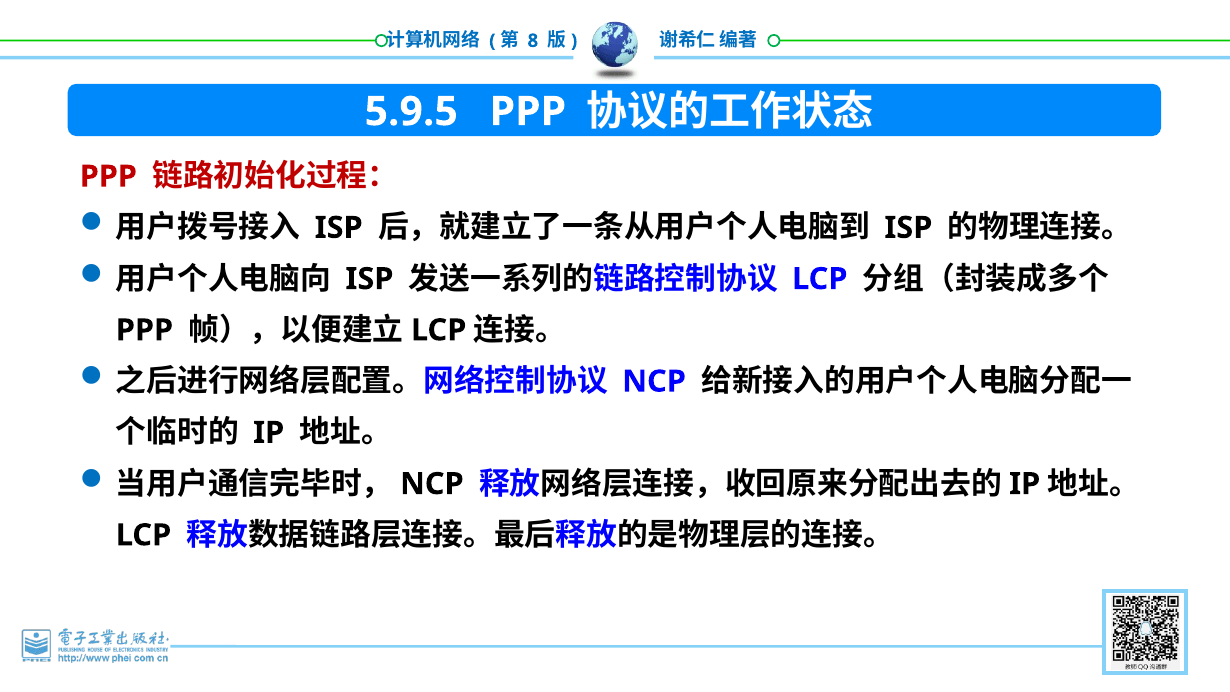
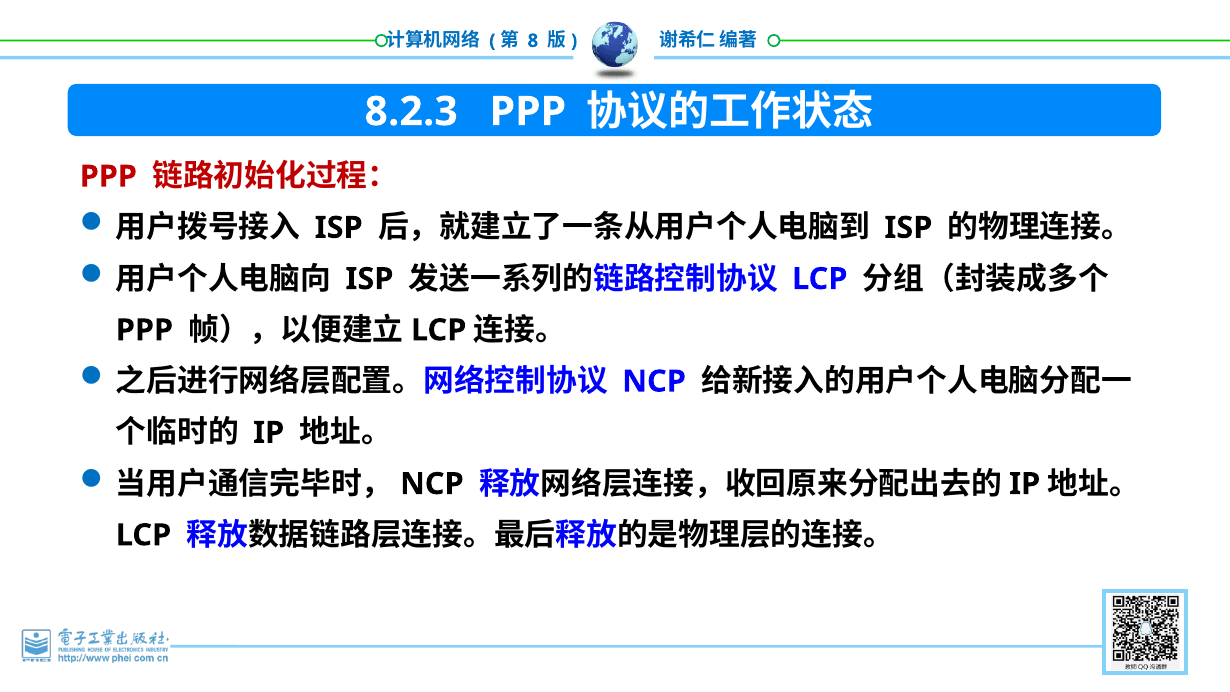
5.9.5: 5.9.5 -> 8.2.3 (411, 112)
